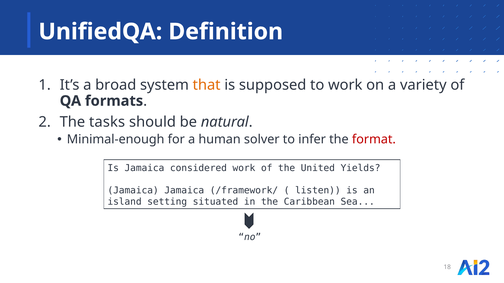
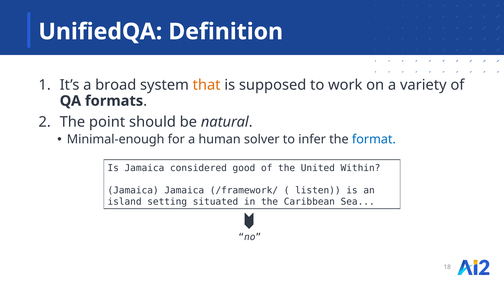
tasks: tasks -> point (107, 122)
format colour: red -> blue (374, 140)
considered work: work -> good (244, 168)
Yields: Yields -> Within (361, 168)
